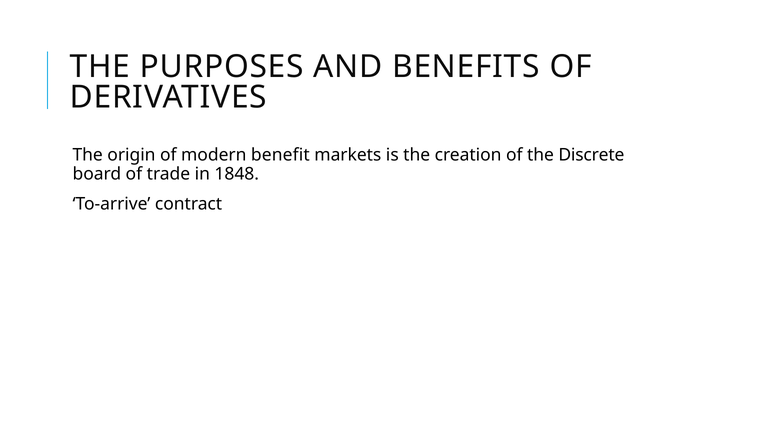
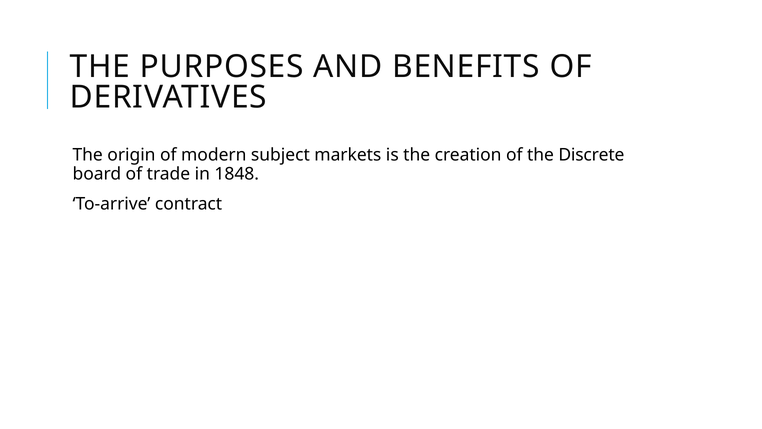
benefit: benefit -> subject (280, 155)
